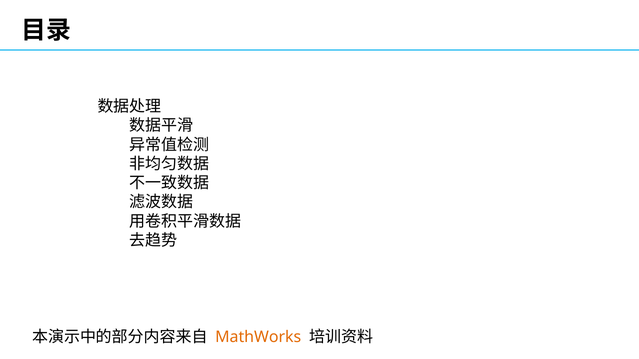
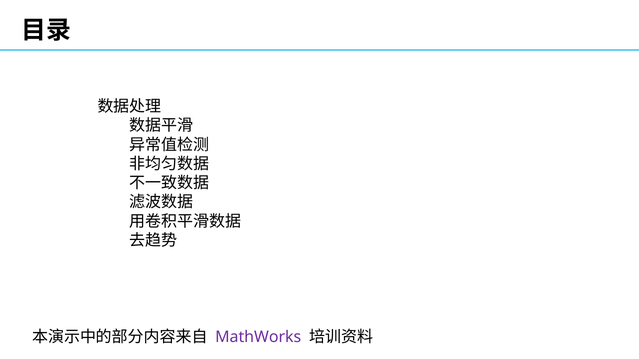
MathWorks colour: orange -> purple (258, 338)
